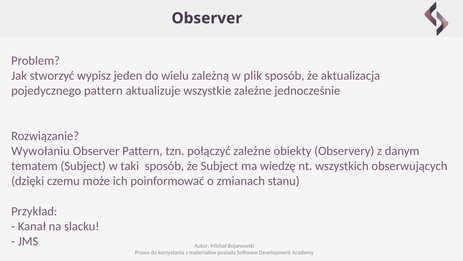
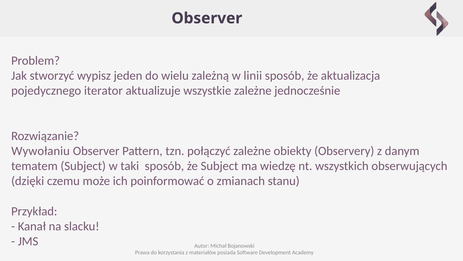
plik: plik -> linii (253, 75)
pojedycznego pattern: pattern -> iterator (103, 90)
